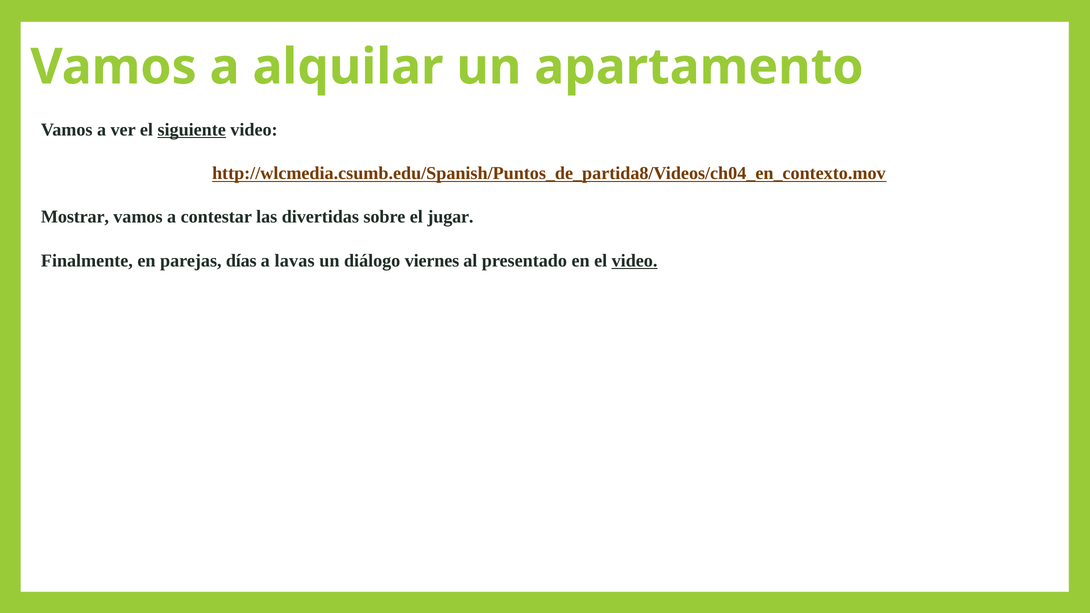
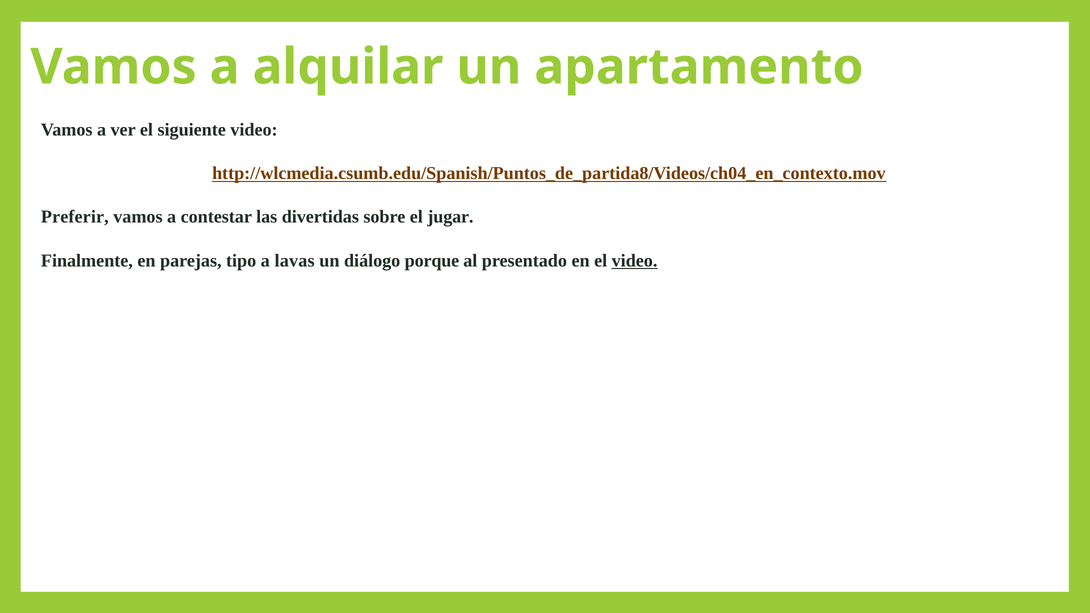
siguiente underline: present -> none (192, 130)
Mostrar: Mostrar -> Preferir (75, 217)
días: días -> tipo (241, 261)
viernes: viernes -> porque (432, 261)
